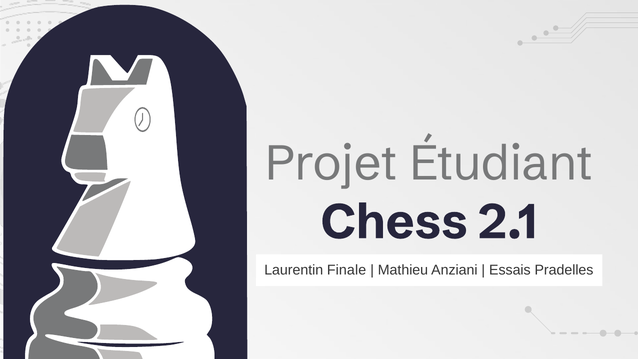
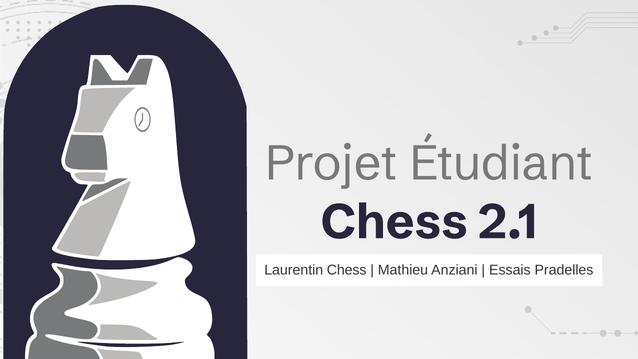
Laurentin Finale: Finale -> Chess (347, 270)
